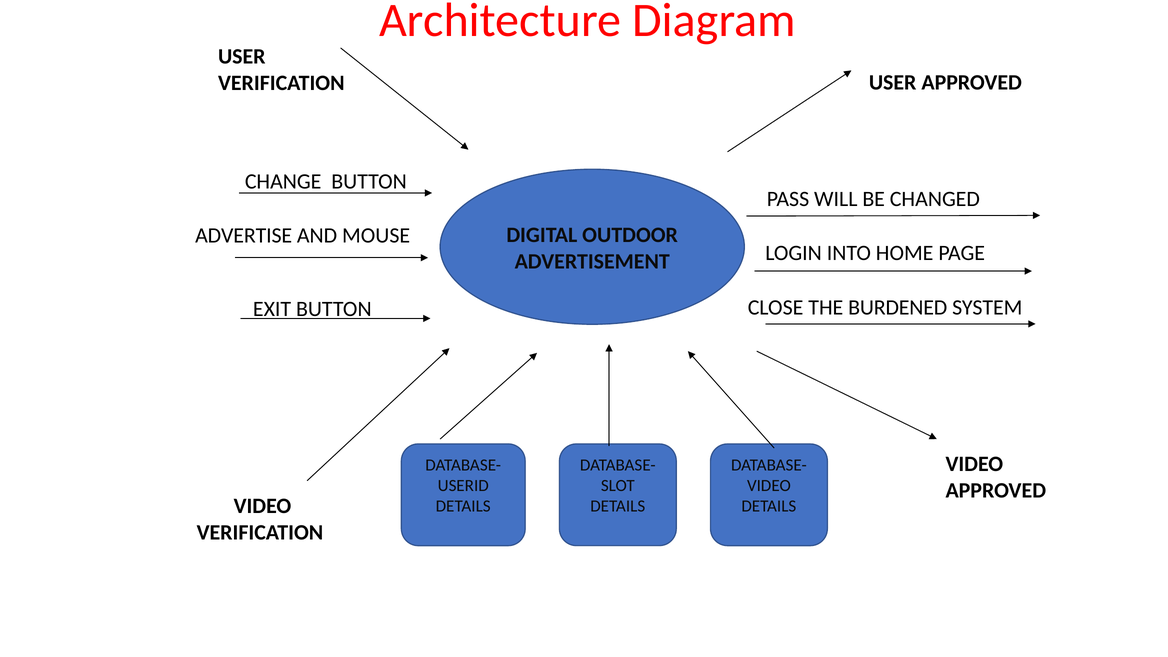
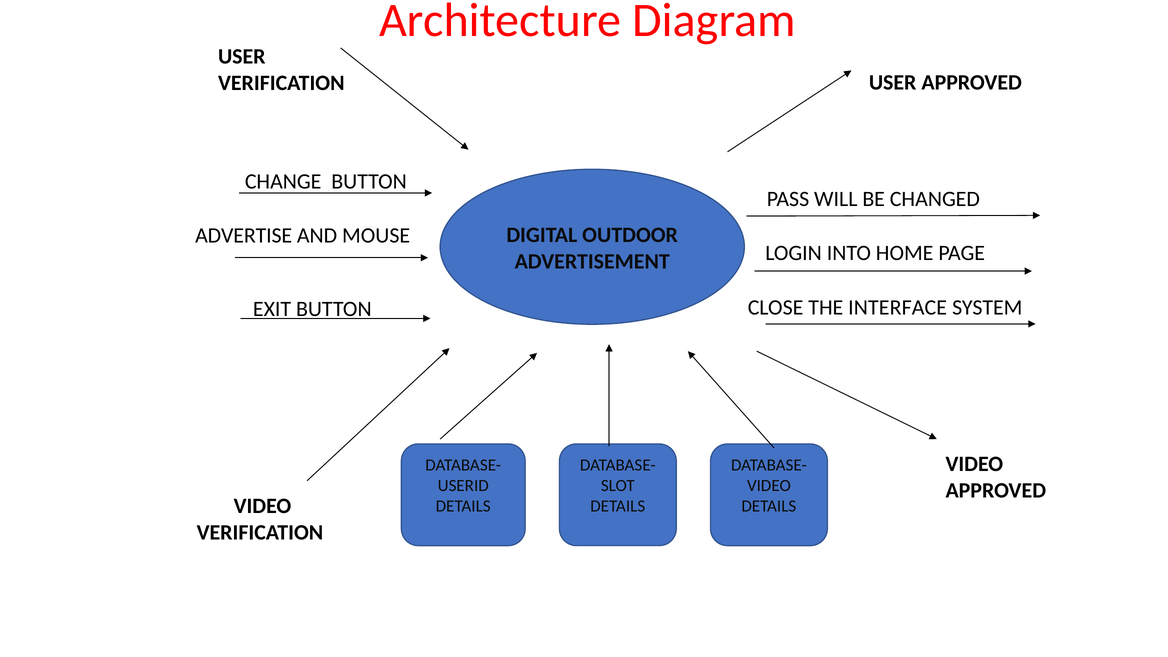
BURDENED: BURDENED -> INTERFACE (898, 308)
